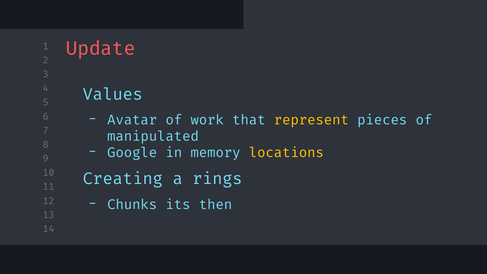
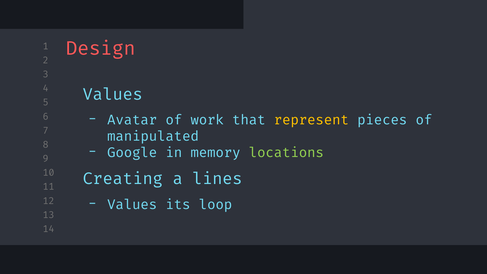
Update: Update -> Design (101, 49)
locations colour: yellow -> light green (286, 153)
rings: rings -> lines (218, 179)
Chunks: Chunks -> Values (132, 205)
then: then -> loop (216, 205)
